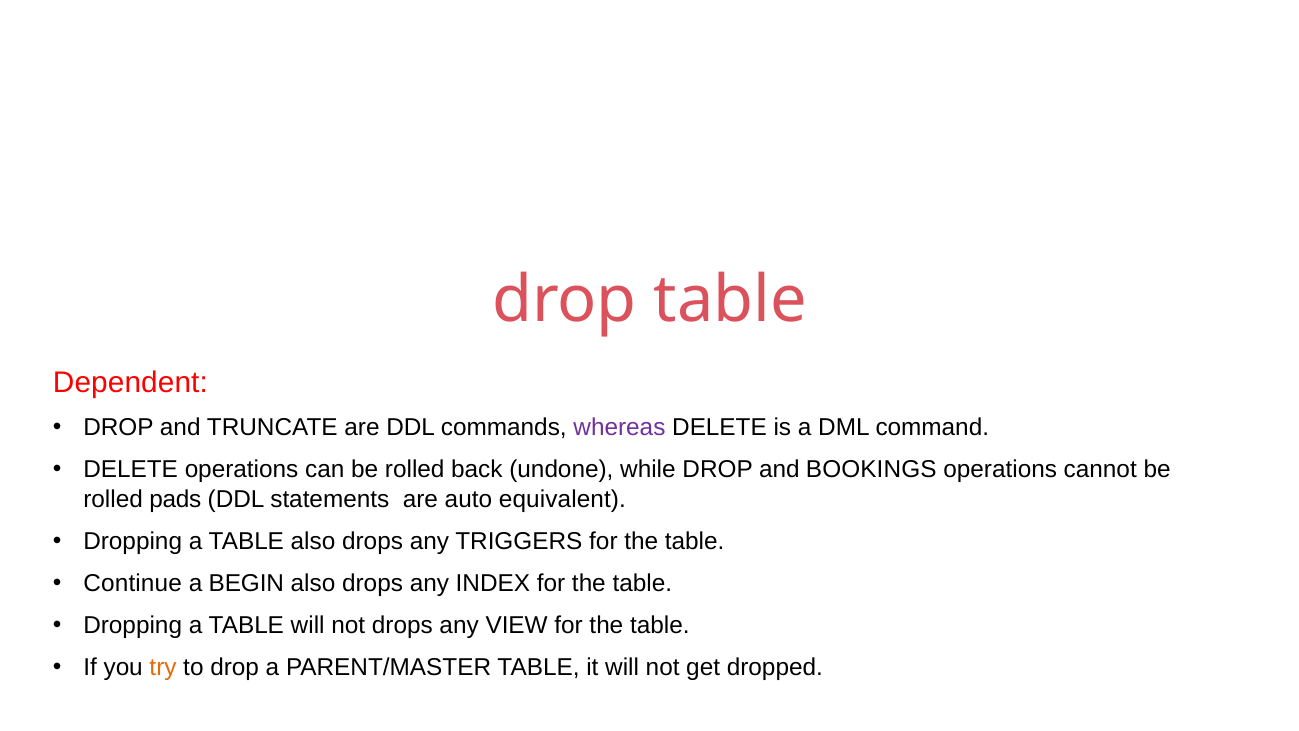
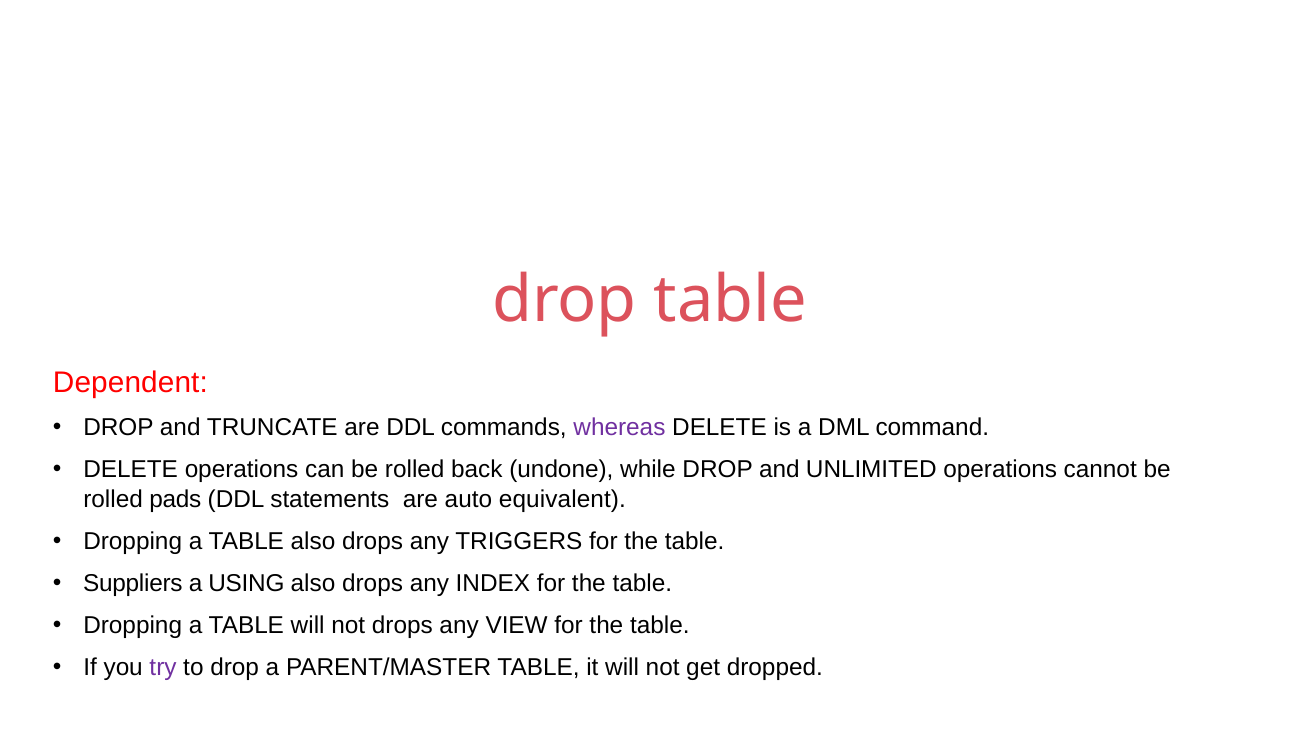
BOOKINGS: BOOKINGS -> UNLIMITED (871, 470)
Continue: Continue -> Suppliers (133, 583)
BEGIN: BEGIN -> USING (246, 583)
try colour: orange -> purple (163, 668)
